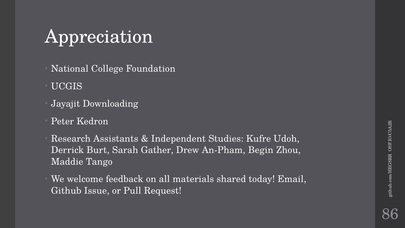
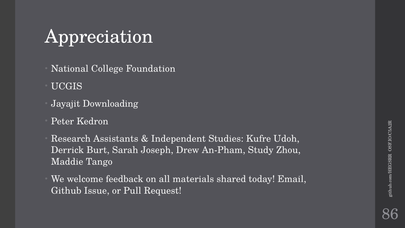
Gather: Gather -> Joseph (157, 150)
Begin: Begin -> Study (261, 150)
